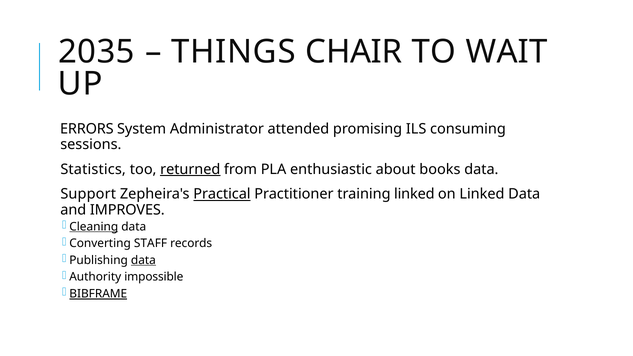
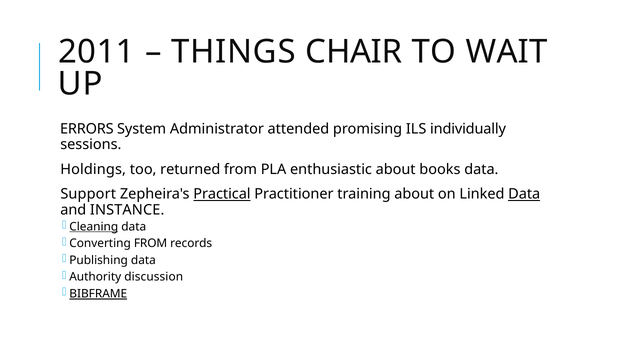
2035: 2035 -> 2011 (96, 52)
consuming: consuming -> individually (468, 129)
Statistics: Statistics -> Holdings (93, 169)
returned underline: present -> none (190, 169)
training linked: linked -> about (414, 194)
Data underline: none -> present (524, 194)
IMPROVES: IMPROVES -> INSTANCE (127, 210)
Converting STAFF: STAFF -> FROM (151, 244)
data underline: present -> none (143, 260)
impossible: impossible -> discussion (154, 277)
